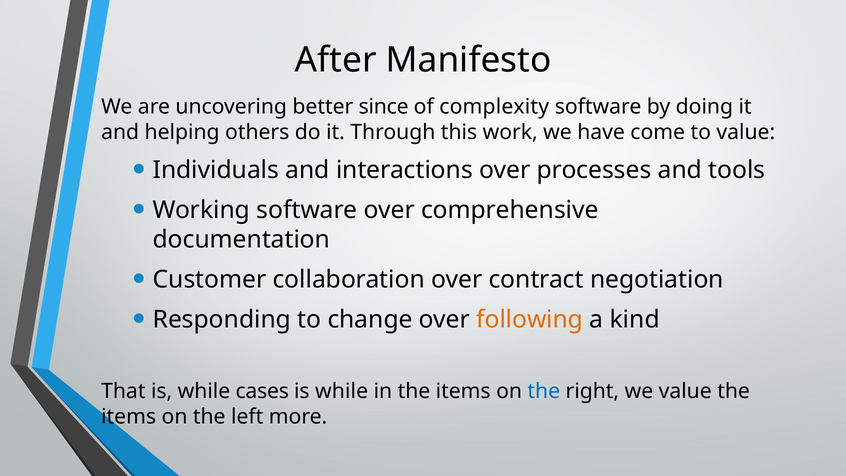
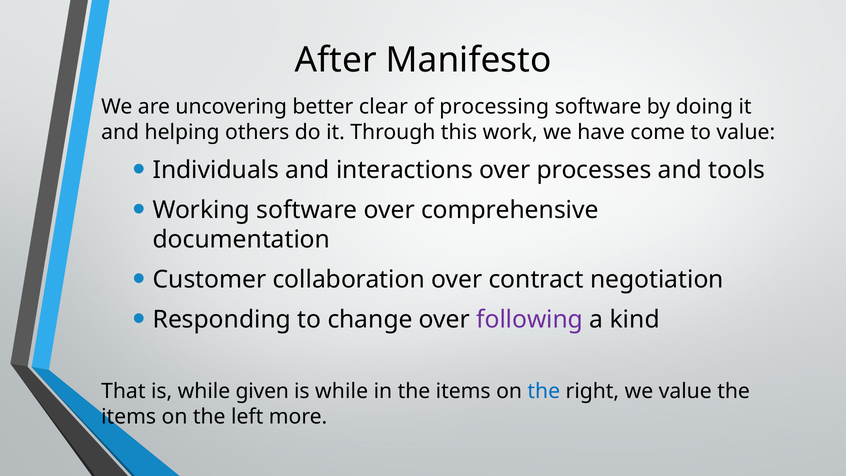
since: since -> clear (383, 107)
complexity: complexity -> processing (494, 107)
following colour: orange -> purple (530, 319)
cases: cases -> given (262, 391)
